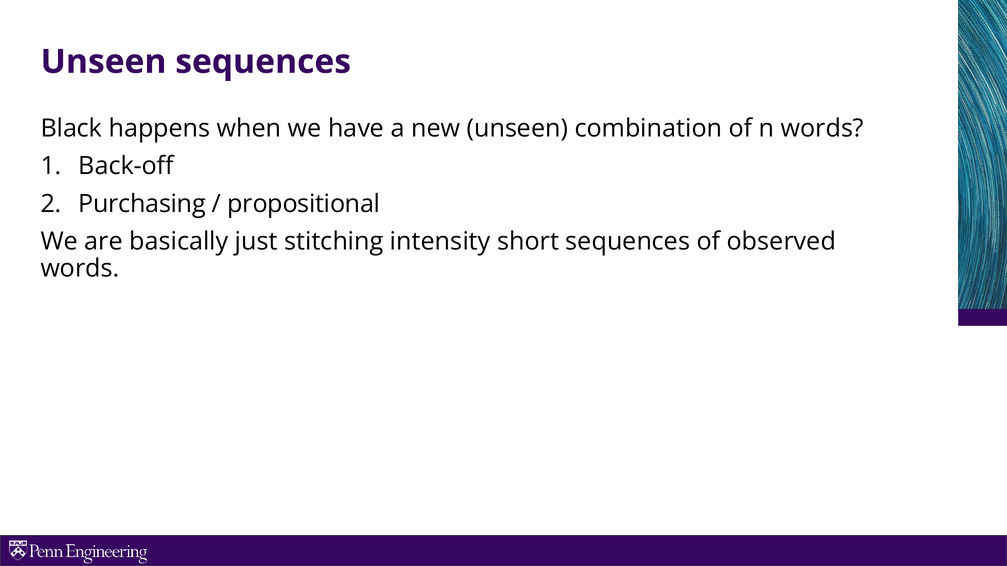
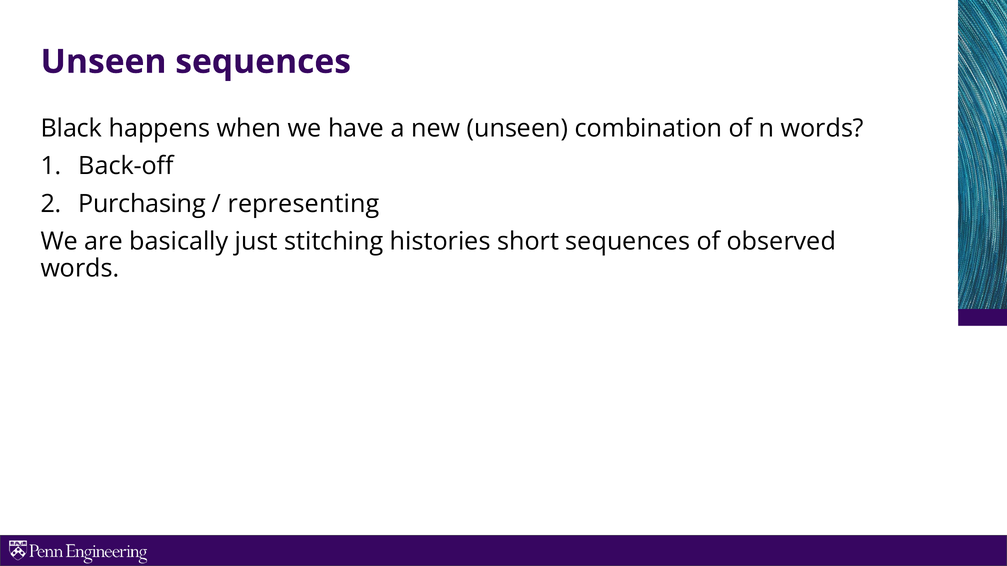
propositional: propositional -> representing (304, 204)
intensity: intensity -> histories (440, 242)
